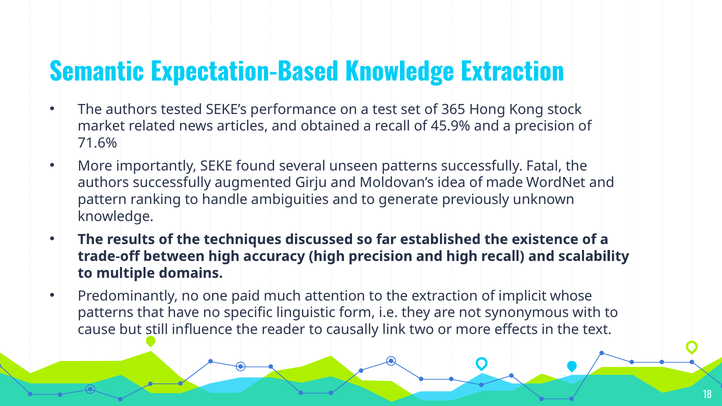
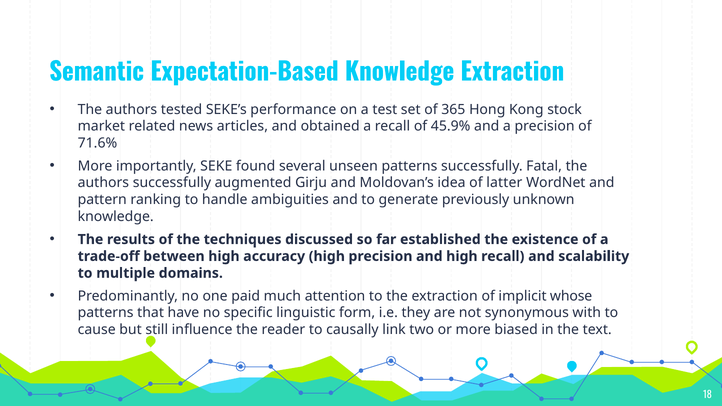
made: made -> latter (504, 183)
effects: effects -> biased (516, 330)
